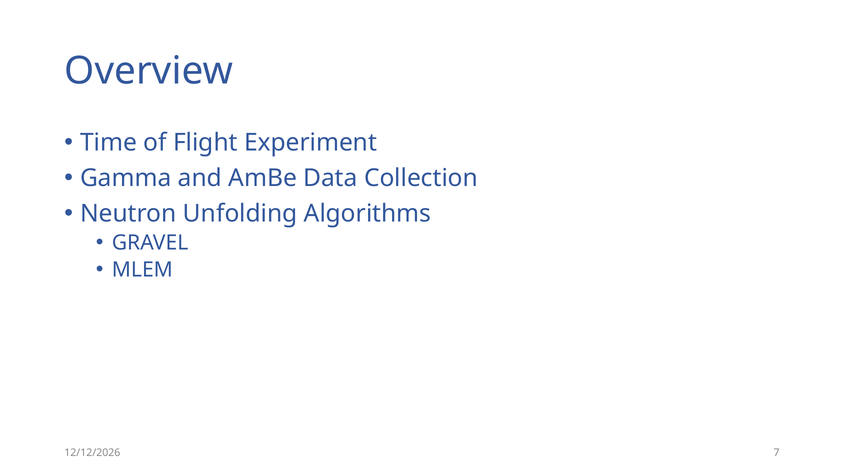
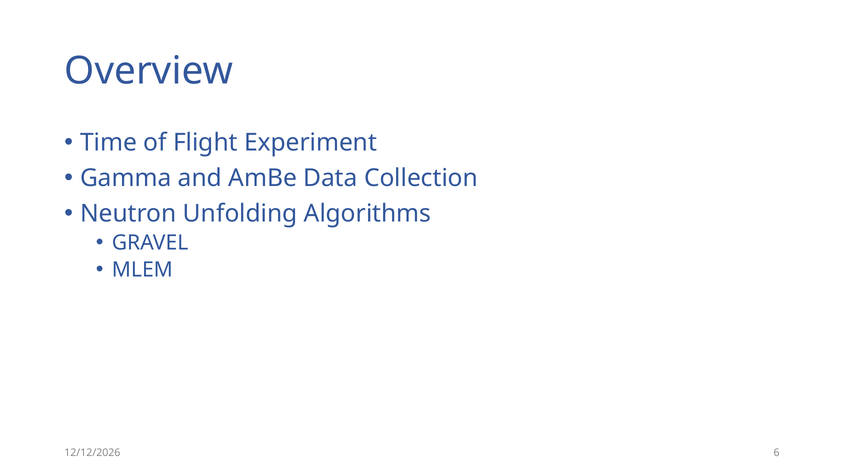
7: 7 -> 6 (777, 453)
